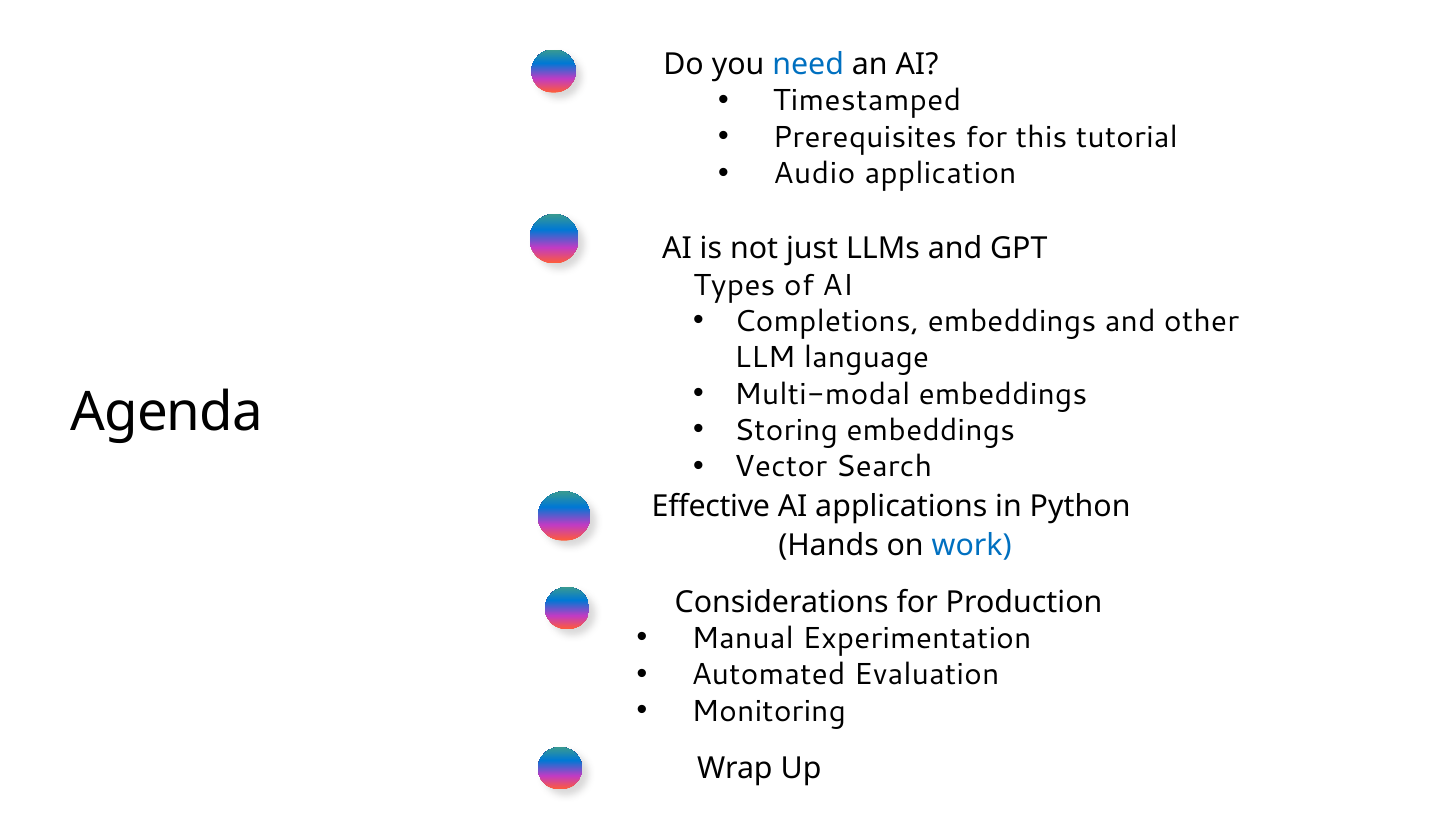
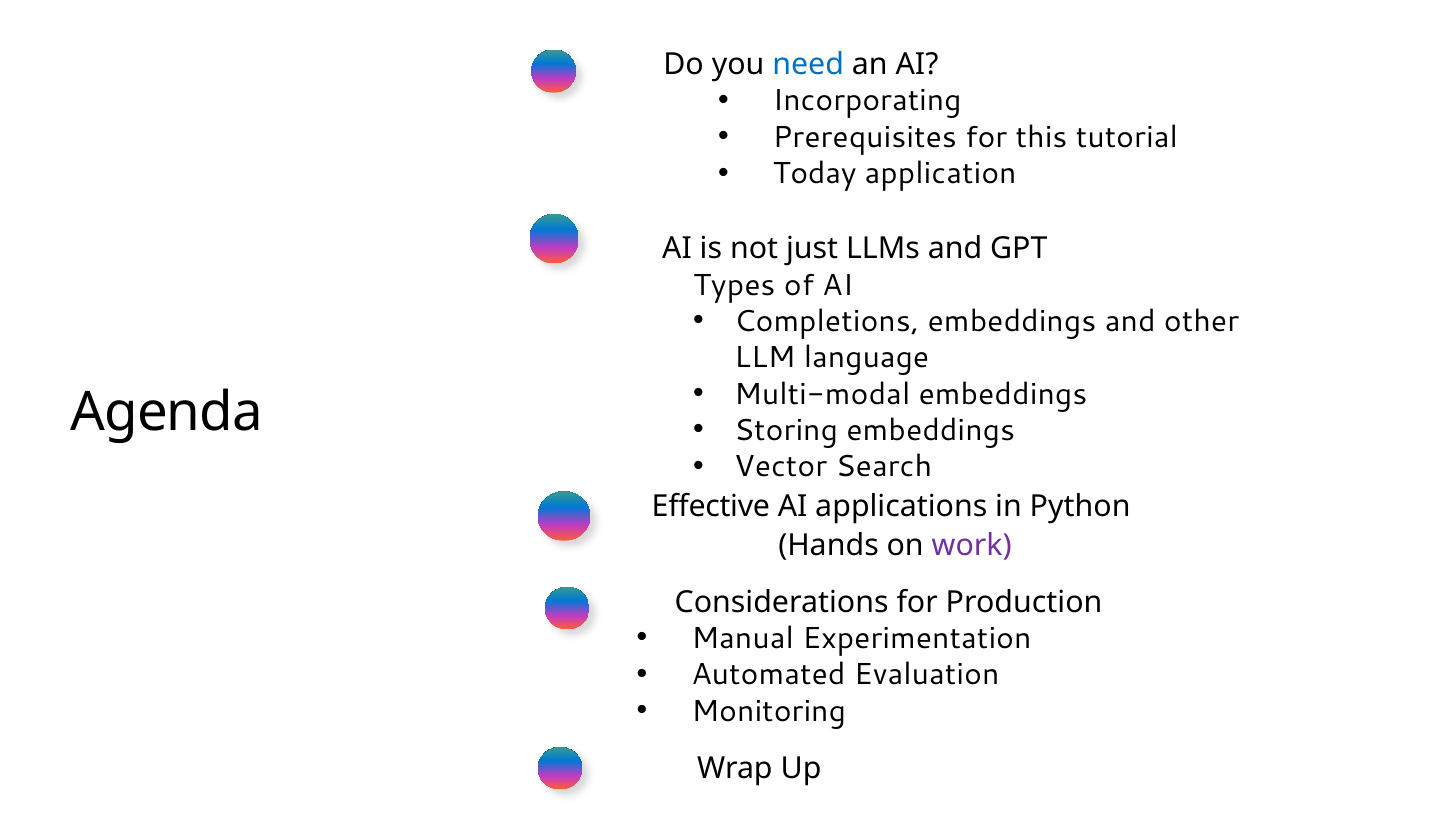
Timestamped: Timestamped -> Incorporating (867, 101)
Audio: Audio -> Today (815, 174)
work colour: blue -> purple (972, 546)
